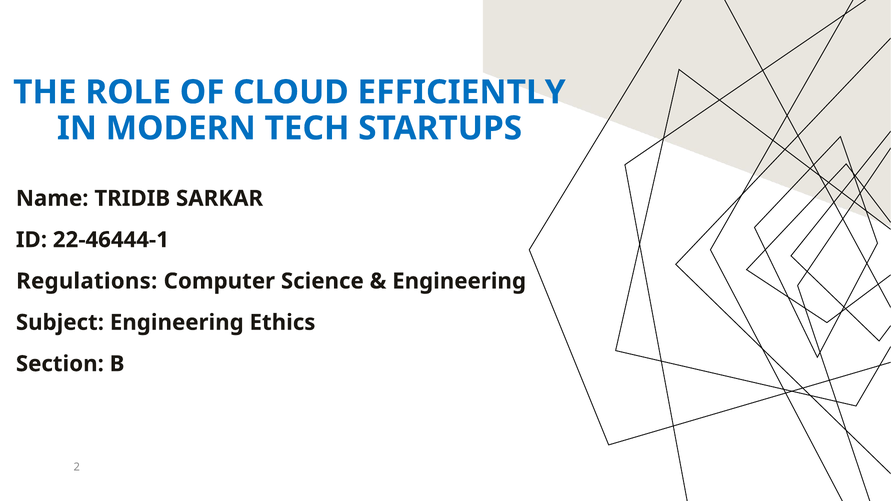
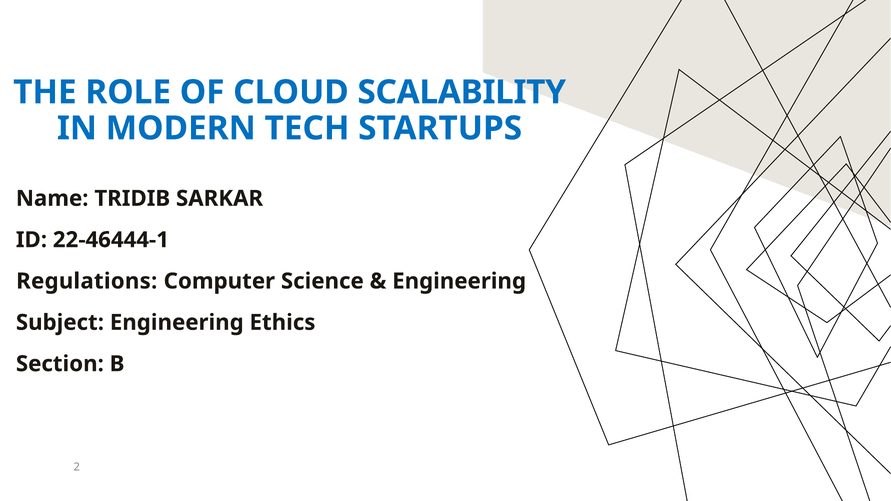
EFFICIENTLY: EFFICIENTLY -> SCALABILITY (462, 92)
